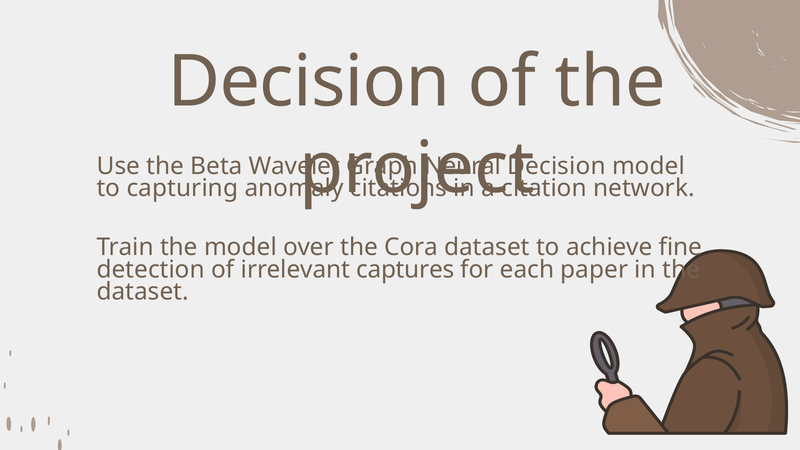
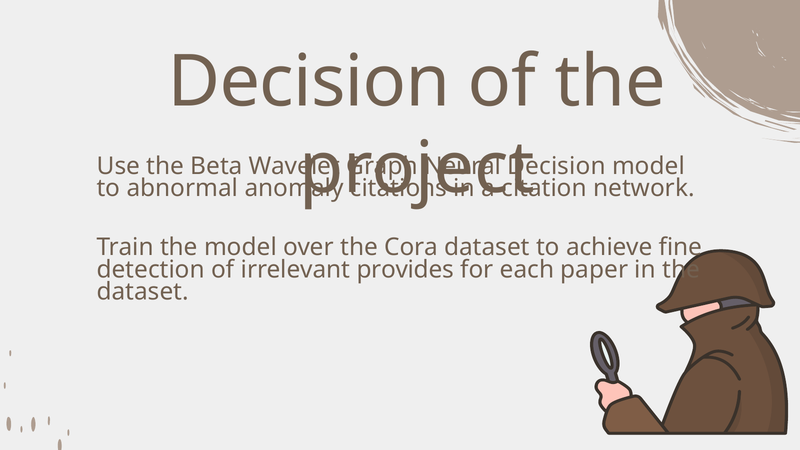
capturing: capturing -> abnormal (182, 188)
captures: captures -> provides (405, 270)
